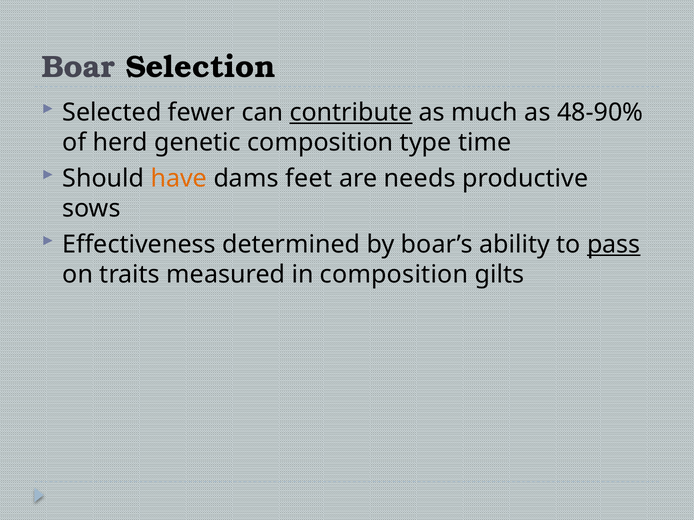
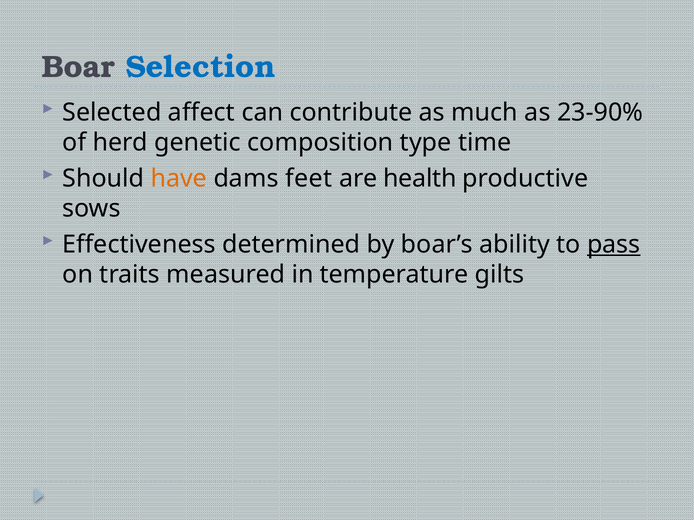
Selection colour: black -> blue (201, 67)
fewer: fewer -> affect (201, 113)
contribute underline: present -> none (351, 113)
48-90%: 48-90% -> 23-90% (600, 113)
needs: needs -> health (420, 179)
in composition: composition -> temperature (394, 275)
